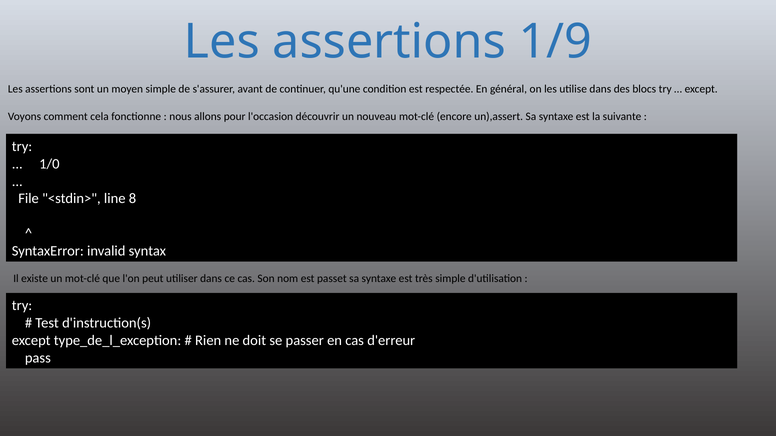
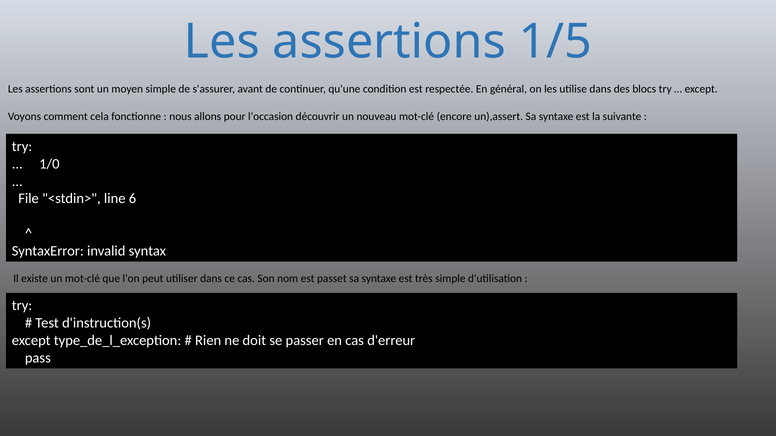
1/9: 1/9 -> 1/5 (555, 42)
8: 8 -> 6 (133, 199)
